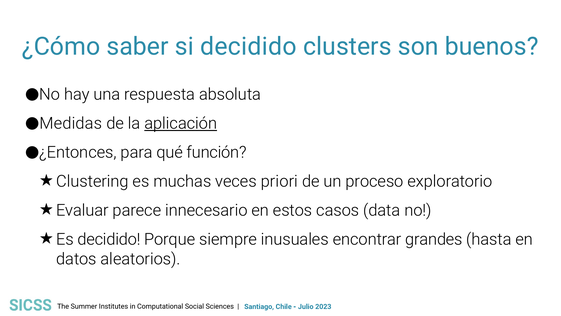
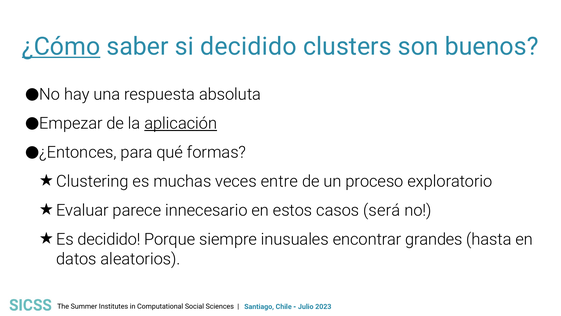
¿Cómo underline: none -> present (61, 47)
Medidas: Medidas -> Empezar (71, 123)
función: función -> formas (217, 152)
priori: priori -> entre (279, 181)
data: data -> será (382, 210)
